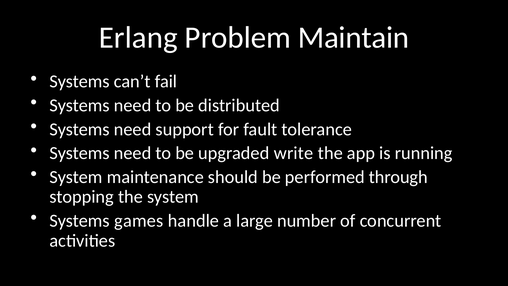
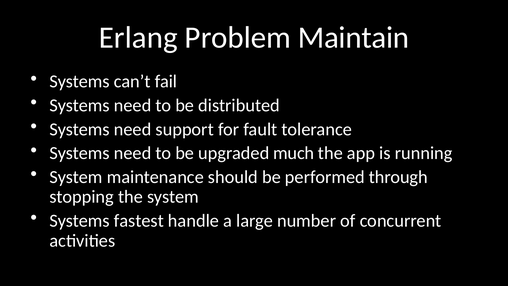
write: write -> much (294, 153)
games: games -> fastest (139, 221)
